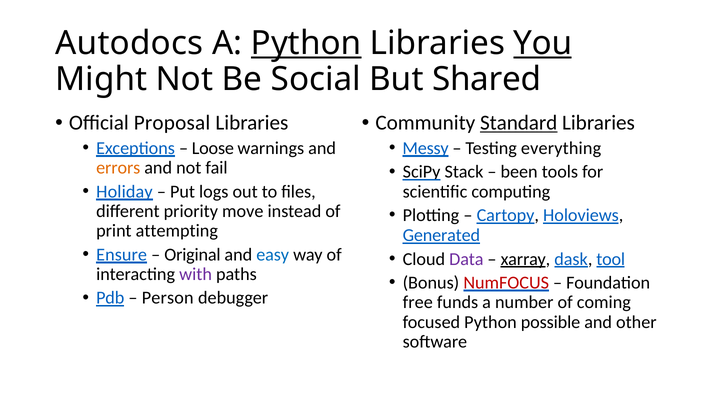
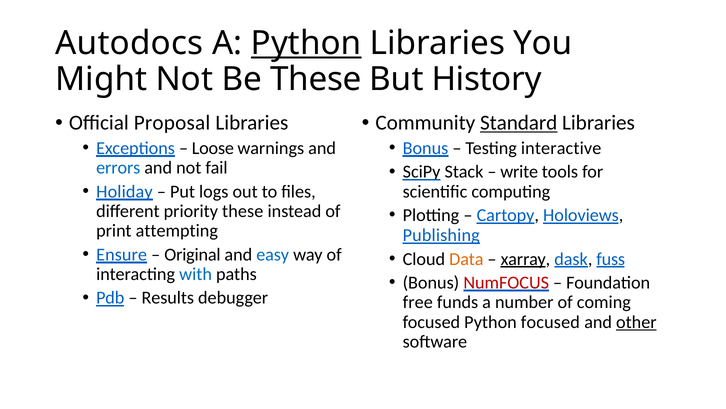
You underline: present -> none (543, 43)
Be Social: Social -> These (316, 79)
Shared: Shared -> History (487, 79)
Messy: Messy -> Bonus (425, 148)
everything: everything -> interactive (561, 148)
errors colour: orange -> blue (118, 168)
been: been -> write (519, 172)
priority move: move -> these (243, 211)
Generated: Generated -> Publishing (441, 235)
Data colour: purple -> orange (466, 259)
tool: tool -> fuss (611, 259)
with colour: purple -> blue (196, 274)
Person: Person -> Results (168, 298)
Python possible: possible -> focused (550, 322)
other underline: none -> present (636, 322)
